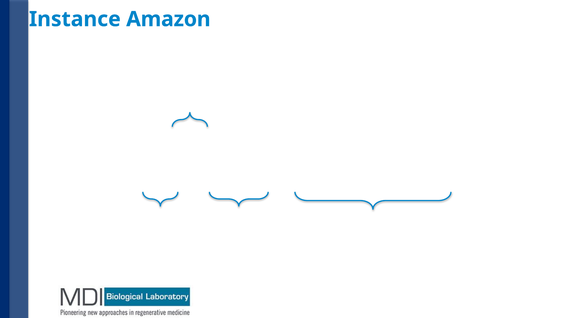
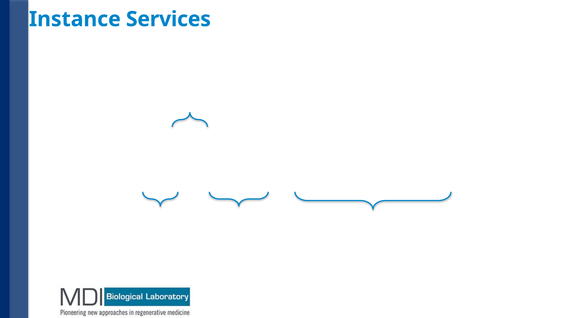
Instance Amazon: Amazon -> Services (168, 19)
